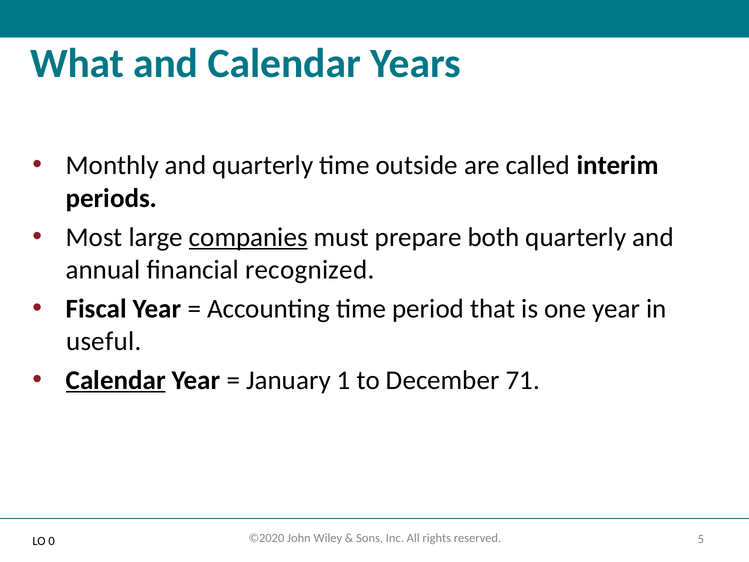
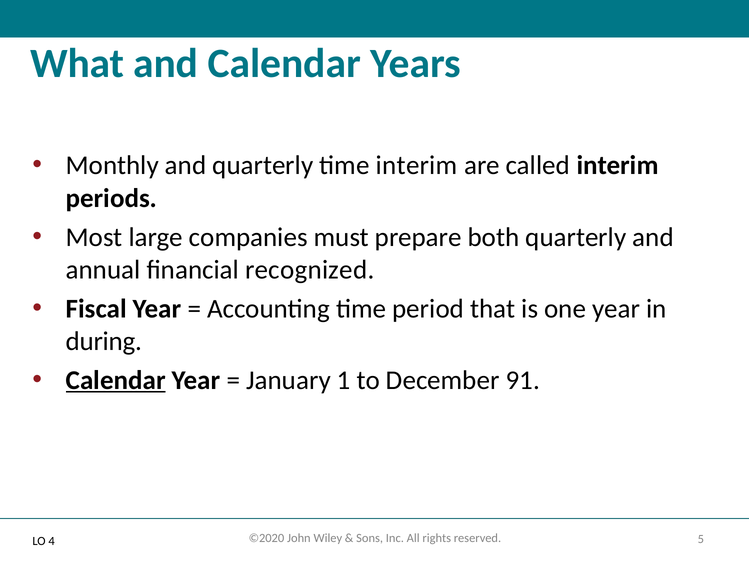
time outside: outside -> interim (417, 165)
companies underline: present -> none (248, 237)
useful: useful -> during (104, 341)
71: 71 -> 91 (523, 380)
0: 0 -> 4 (52, 541)
